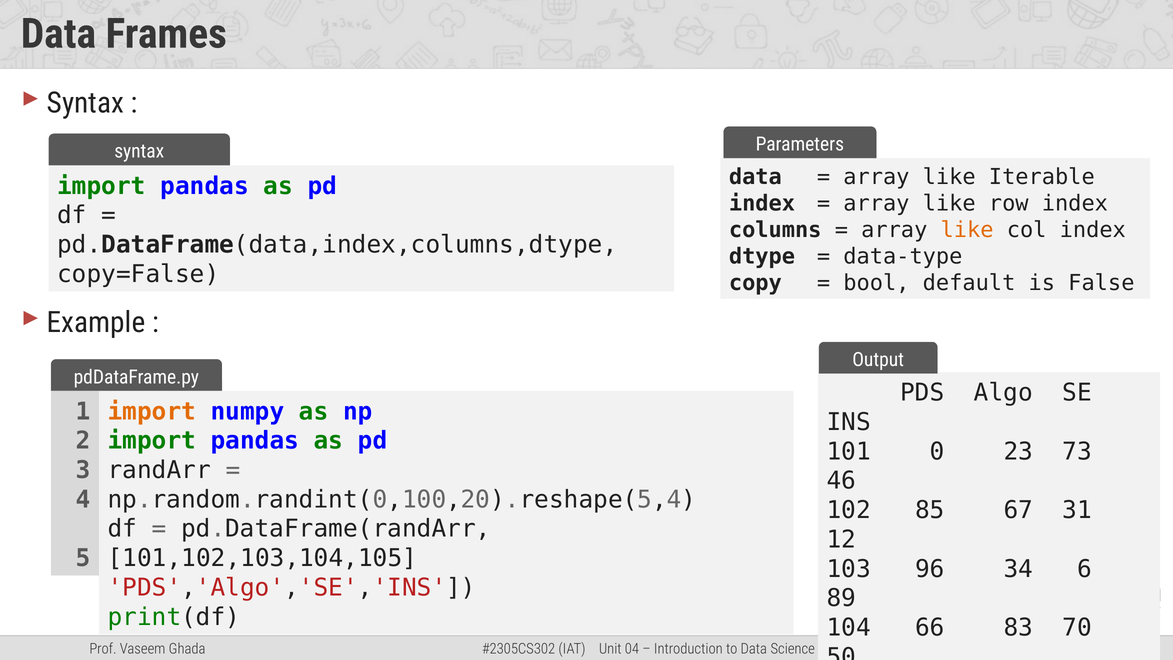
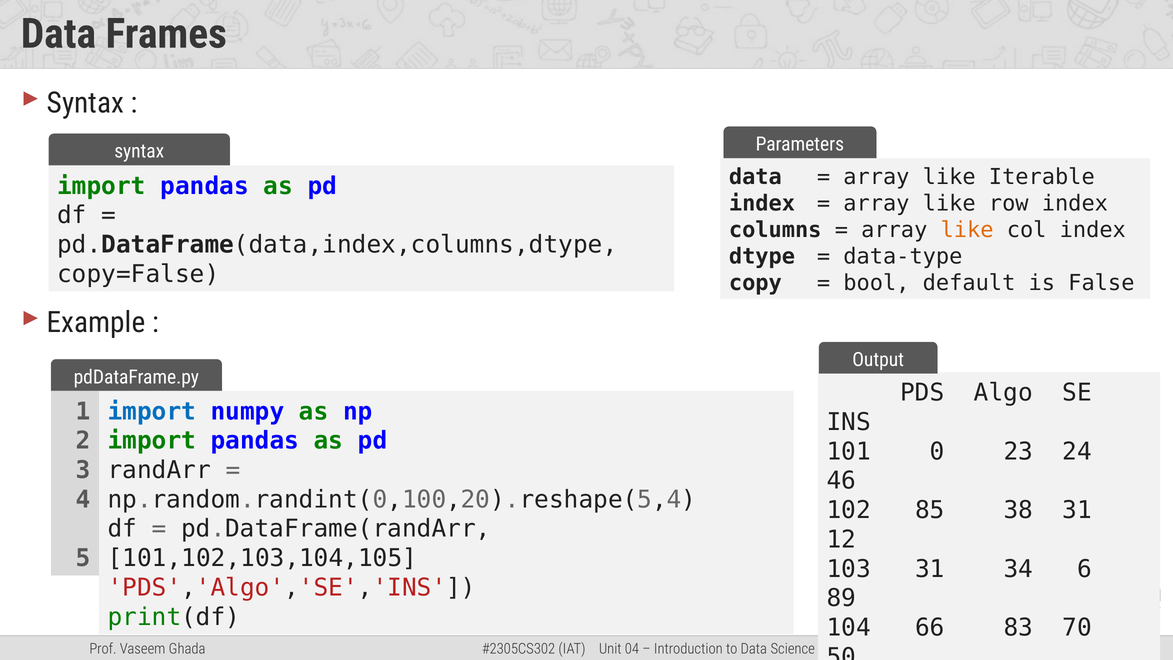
import colour: orange -> blue (152, 411)
73: 73 -> 24 (1077, 451)
67: 67 -> 38 (1018, 510)
103 96: 96 -> 31 (930, 569)
